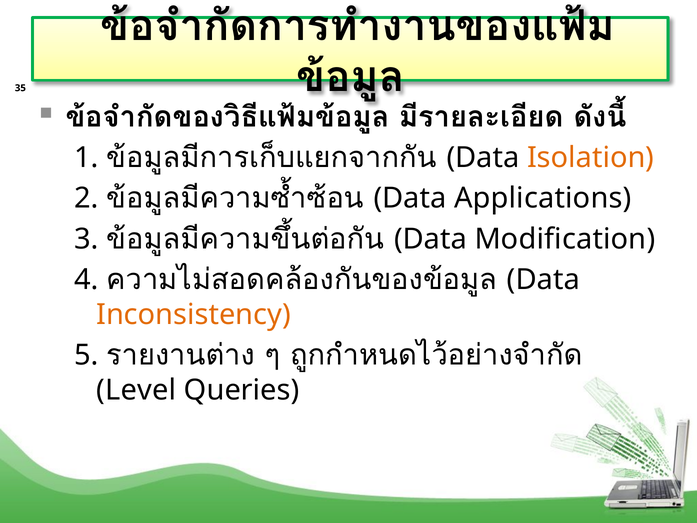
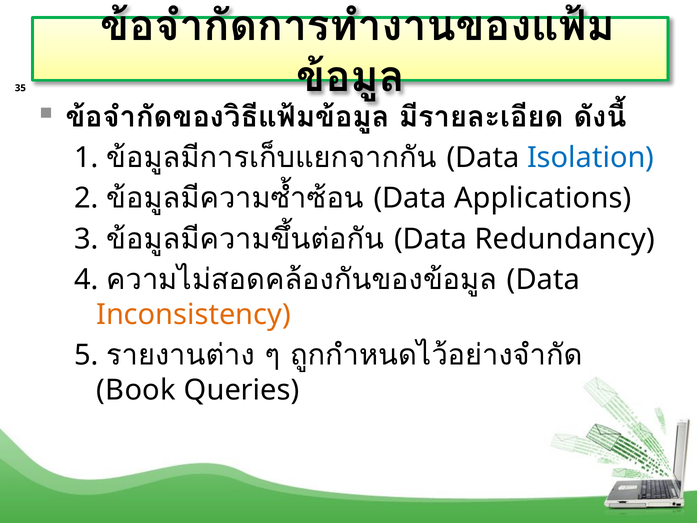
Isolation colour: orange -> blue (591, 158)
Modification: Modification -> Redundancy (565, 239)
Level: Level -> Book (136, 390)
